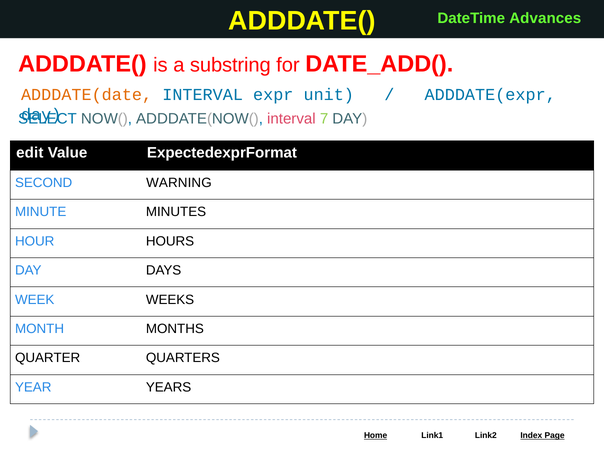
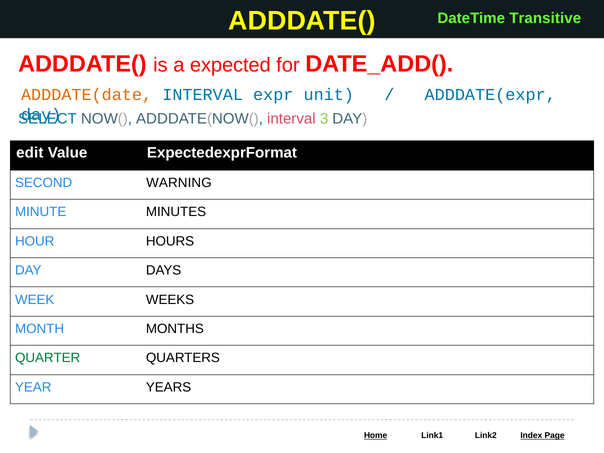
Advances: Advances -> Transitive (545, 18)
substring: substring -> expected (230, 65)
7: 7 -> 3 (324, 119)
QUARTER colour: black -> green (48, 358)
